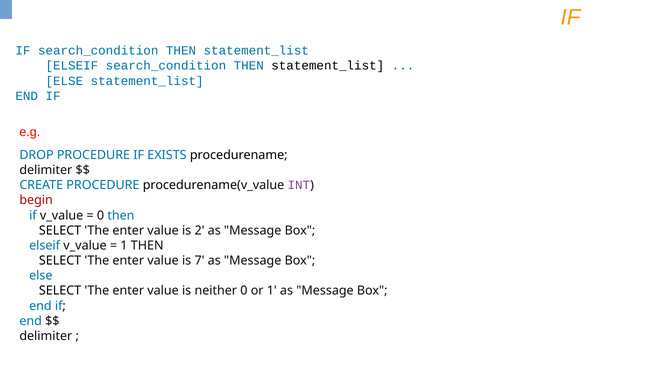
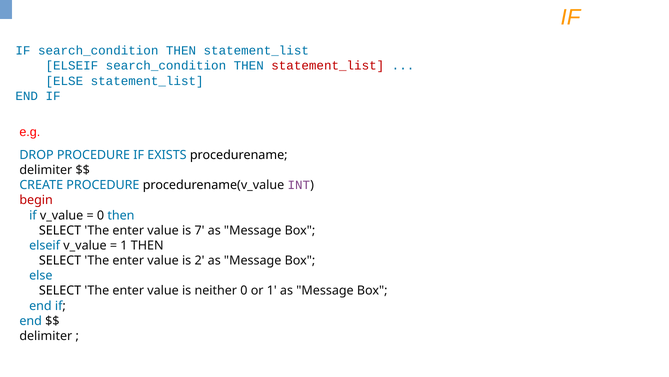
statement_list colour: black -> red (328, 66)
2: 2 -> 7 (200, 230)
7: 7 -> 2 (200, 260)
